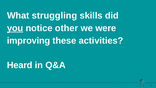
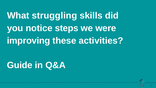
you underline: present -> none (15, 28)
other: other -> steps (67, 28)
Heard: Heard -> Guide (20, 65)
